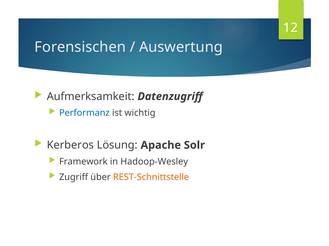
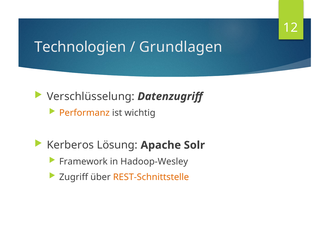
Forensischen: Forensischen -> Technologien (80, 47)
Auswertung: Auswertung -> Grundlagen (181, 47)
Aufmerksamkeit: Aufmerksamkeit -> Verschlüsselung (91, 97)
Performanz colour: blue -> orange (84, 113)
